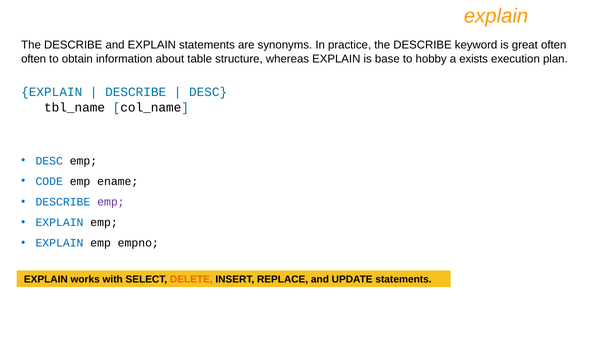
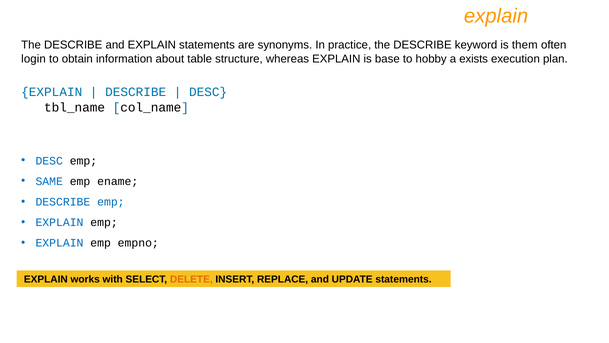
great: great -> them (525, 45)
often: often -> login (34, 59)
CODE: CODE -> SAME (49, 181)
emp colour: purple -> blue (111, 202)
